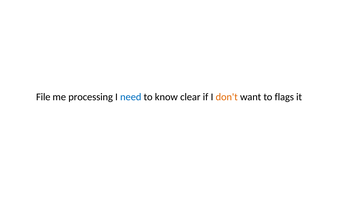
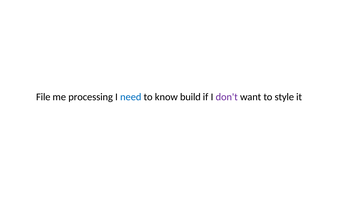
clear: clear -> build (190, 97)
don't colour: orange -> purple (227, 97)
flags: flags -> style (284, 97)
